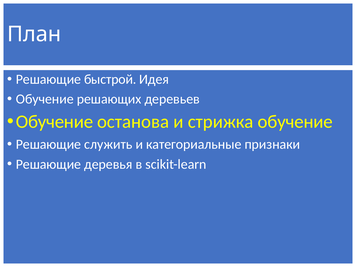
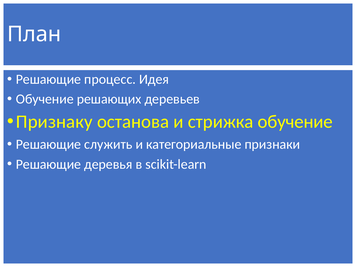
быстрой: быстрой -> процесс (110, 79)
Обучение: Обучение -> Признаку (54, 122)
